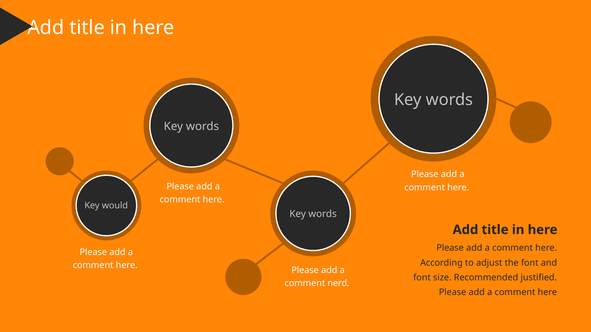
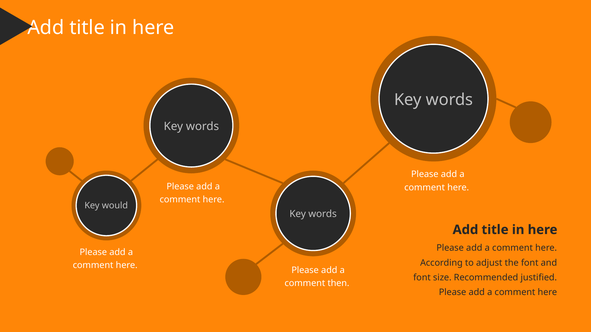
nerd: nerd -> then (338, 284)
